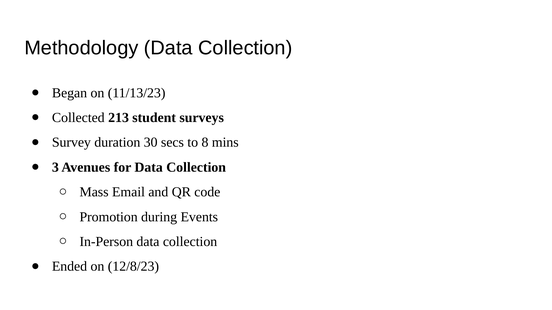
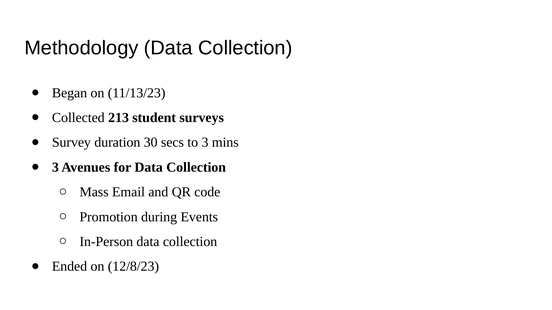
to 8: 8 -> 3 (205, 143)
